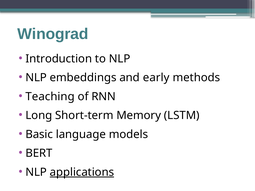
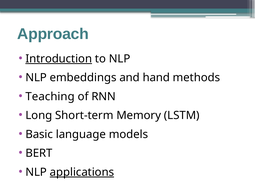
Winograd: Winograd -> Approach (53, 34)
Introduction underline: none -> present (59, 59)
early: early -> hand (156, 78)
